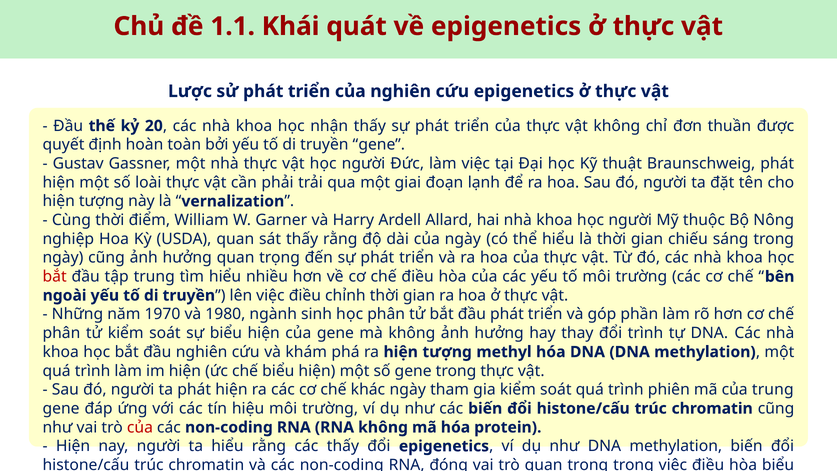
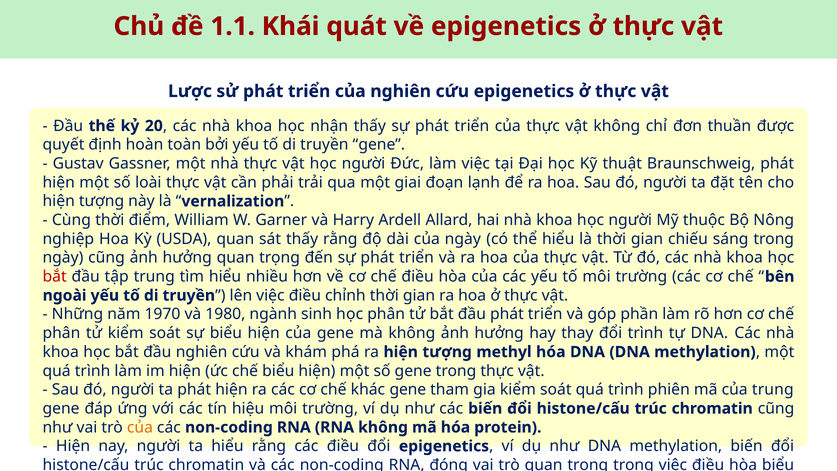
khác ngày: ngày -> gene (408, 390)
của colour: red -> orange (140, 427)
các thấy: thấy -> điều (343, 446)
